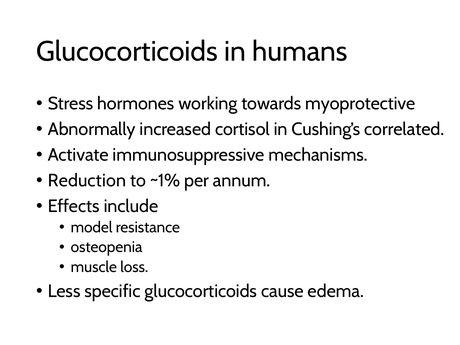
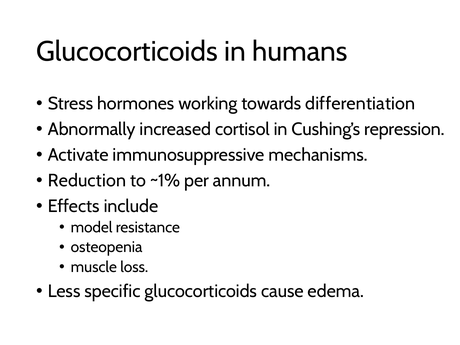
myoprotective: myoprotective -> differentiation (360, 104)
correlated: correlated -> repression (404, 129)
